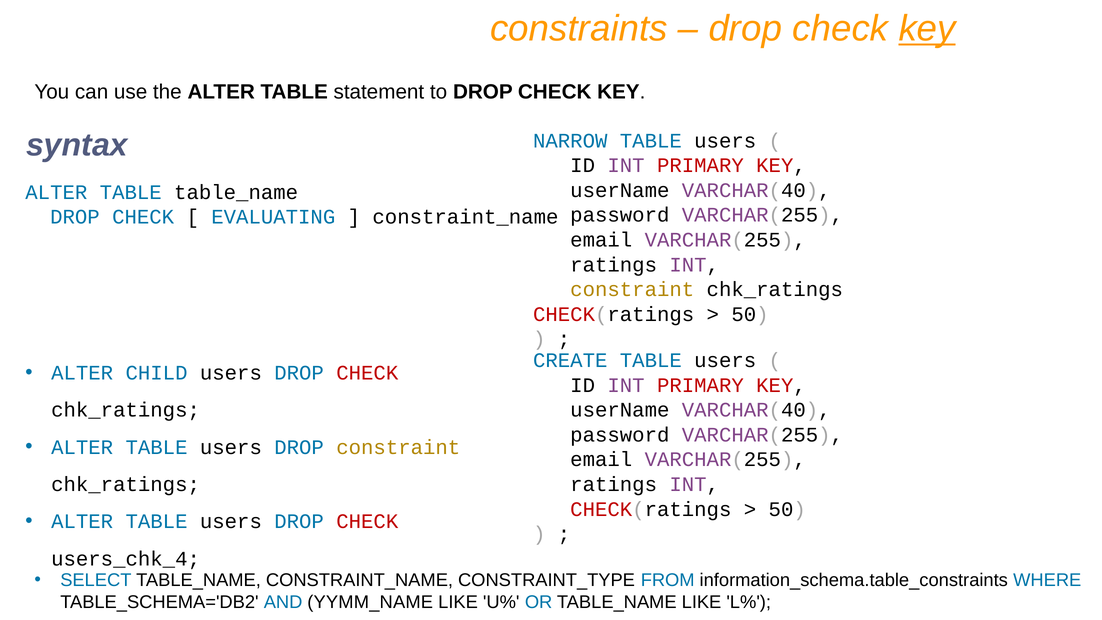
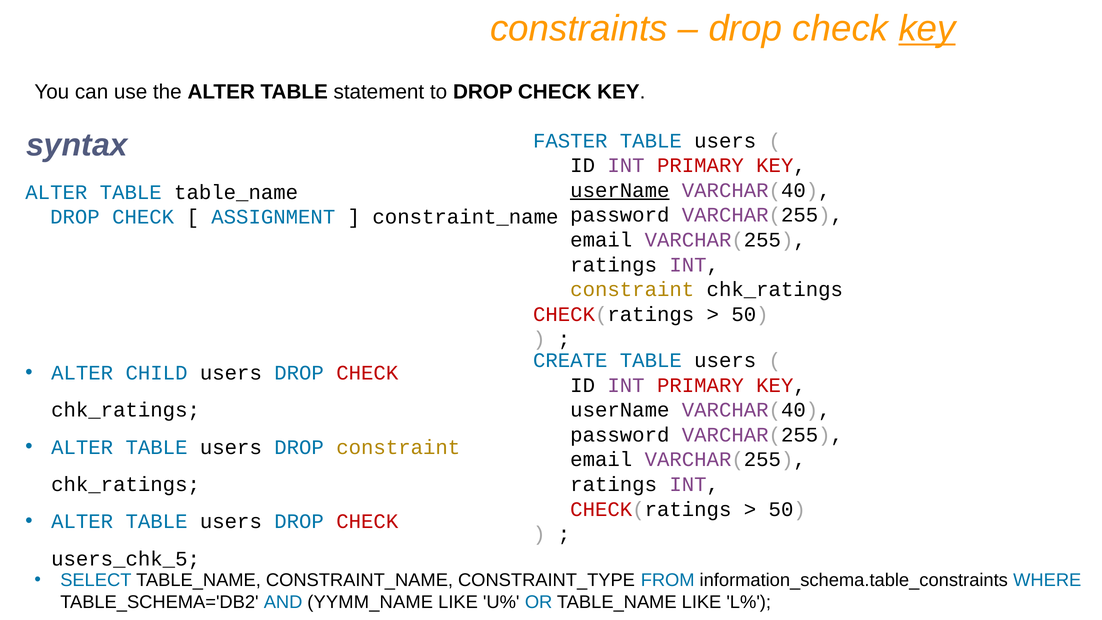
NARROW: NARROW -> FASTER (570, 141)
userName underline: none -> present (620, 190)
EVALUATING: EVALUATING -> ASSIGNMENT (273, 217)
users_chk_4: users_chk_4 -> users_chk_5 (126, 559)
